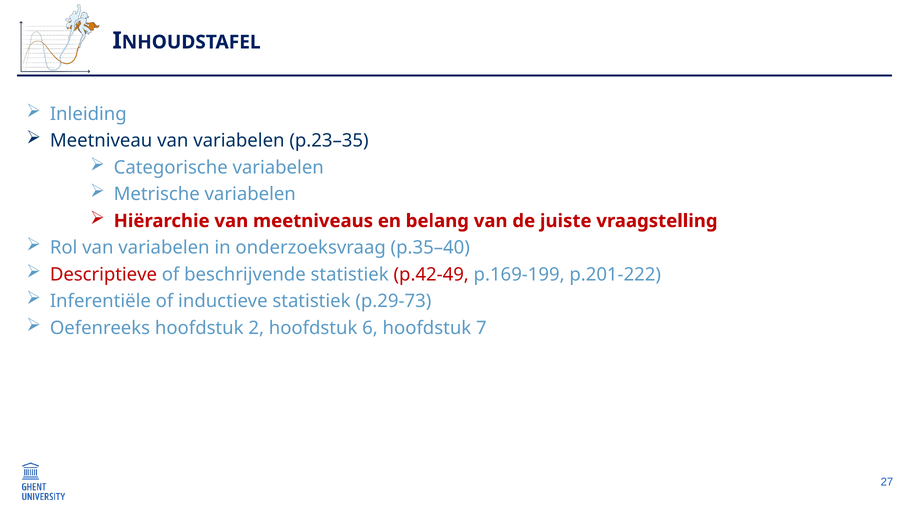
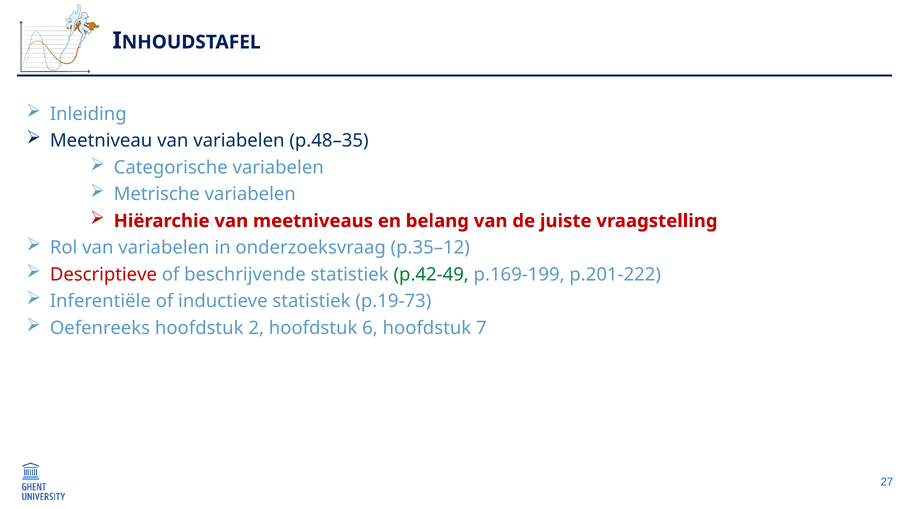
p.23–35: p.23–35 -> p.48–35 (329, 141)
p.35–40: p.35–40 -> p.35–12 (430, 248)
p.42-49 colour: red -> green (431, 275)
p.29-73: p.29-73 -> p.19-73 (393, 302)
